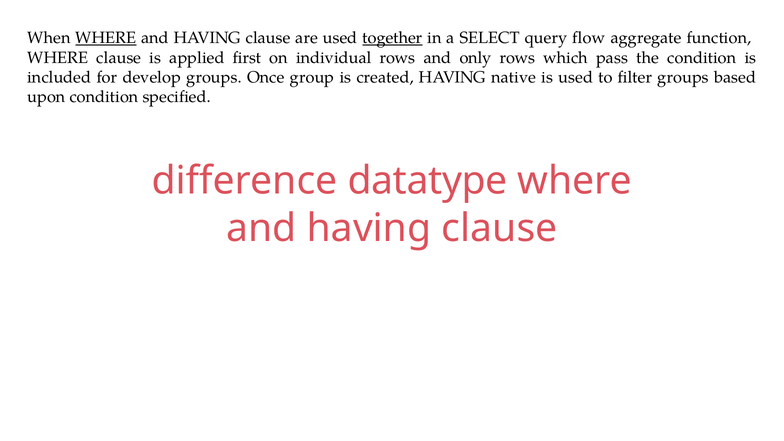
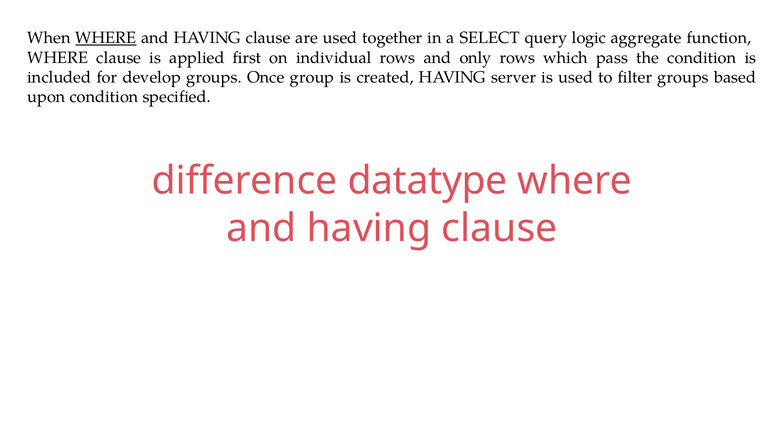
together underline: present -> none (392, 38)
flow: flow -> logic (589, 38)
native: native -> server (514, 77)
